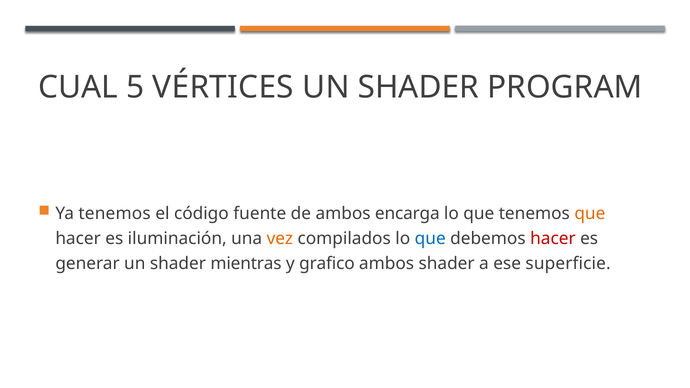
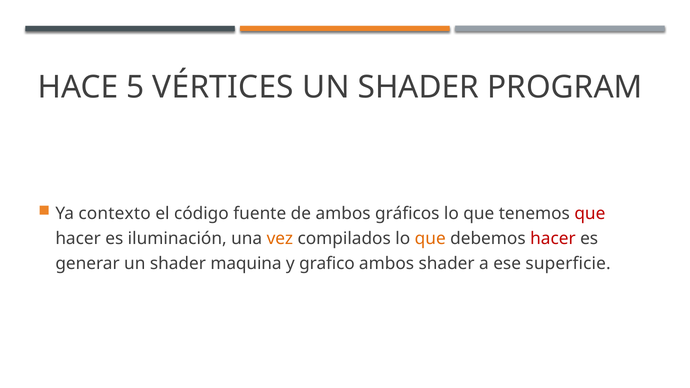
CUAL: CUAL -> HACE (78, 87)
Ya tenemos: tenemos -> contexto (115, 214)
encarga: encarga -> gráficos (407, 214)
que colour: orange -> red (590, 214)
que colour: blue -> orange (430, 239)
mientras: mientras -> maquina (246, 263)
